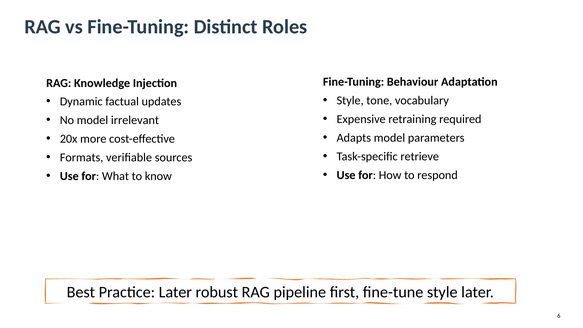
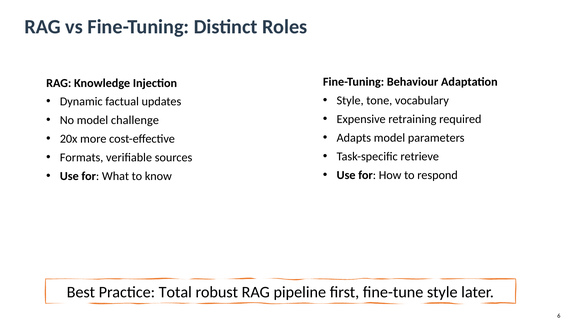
irrelevant: irrelevant -> challenge (135, 120)
Practice Later: Later -> Total (175, 292)
